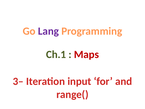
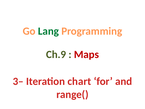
Lang colour: purple -> green (48, 31)
Ch.1: Ch.1 -> Ch.9 (56, 54)
input: input -> chart (79, 81)
